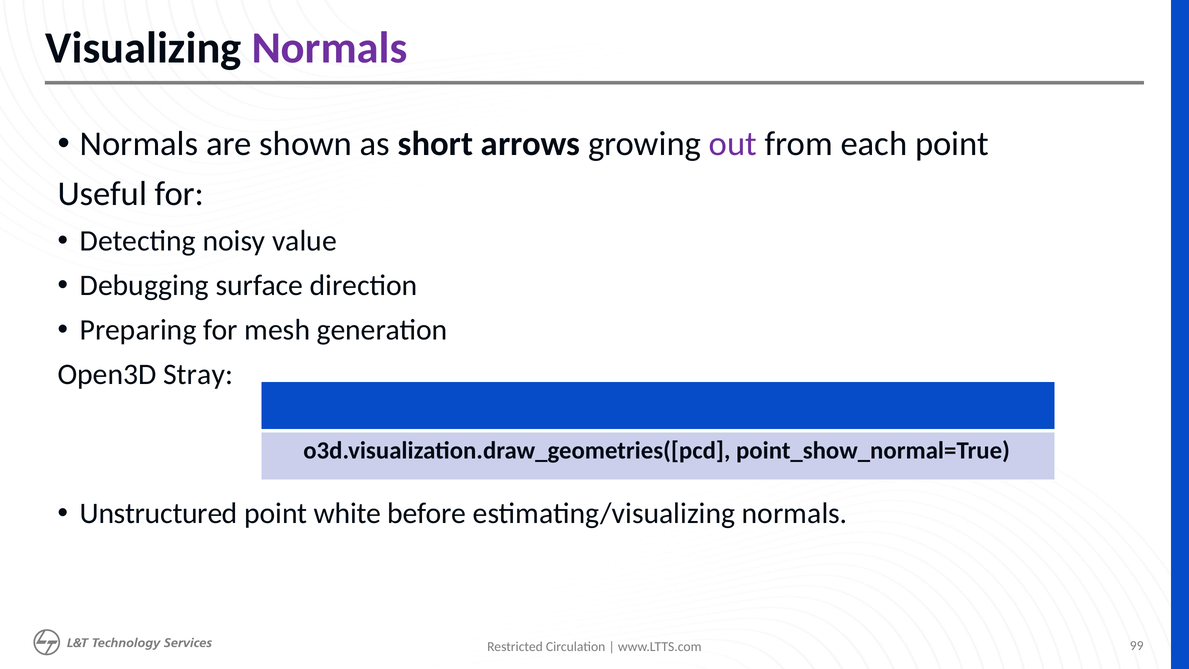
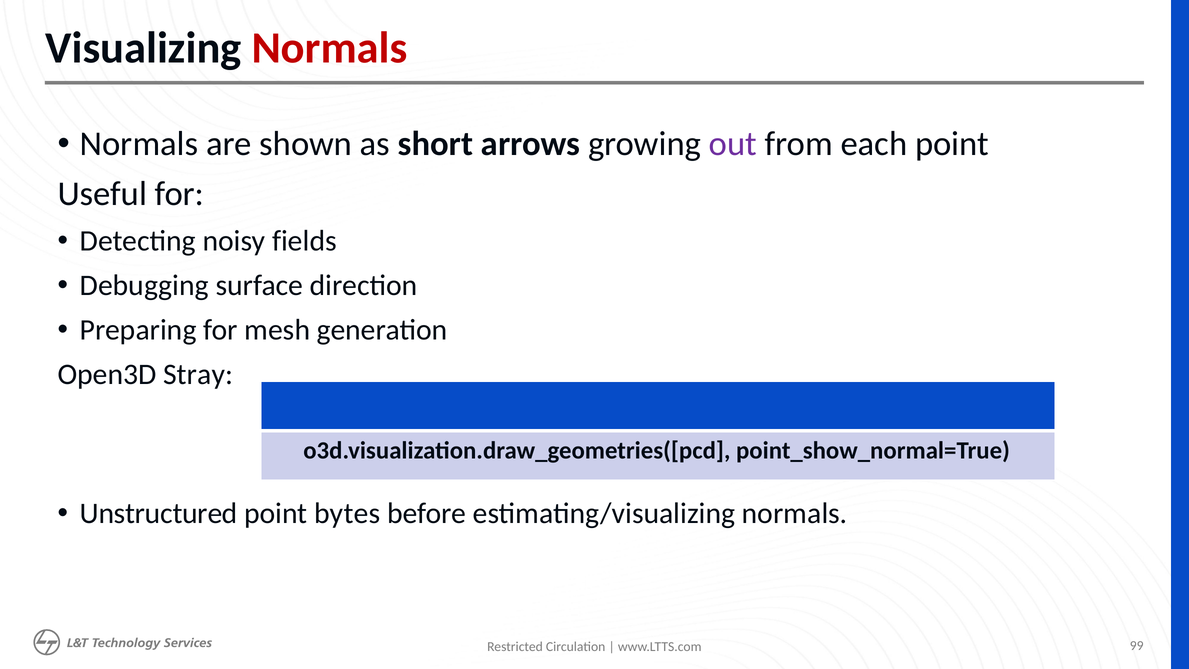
Normals colour: purple -> red (330, 48)
value: value -> fields (304, 241)
white: white -> bytes (347, 513)
